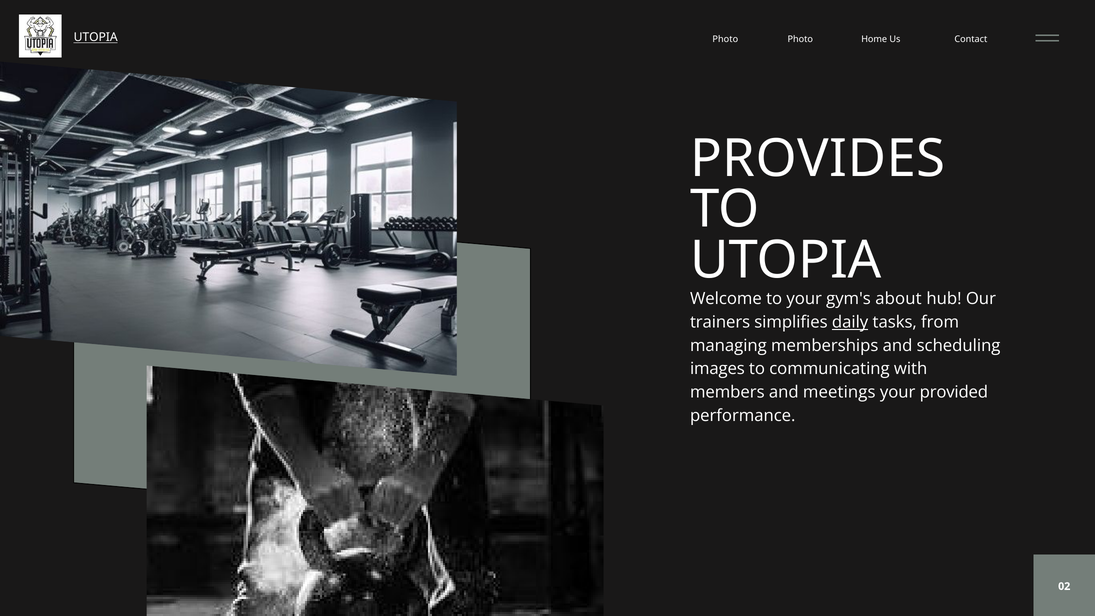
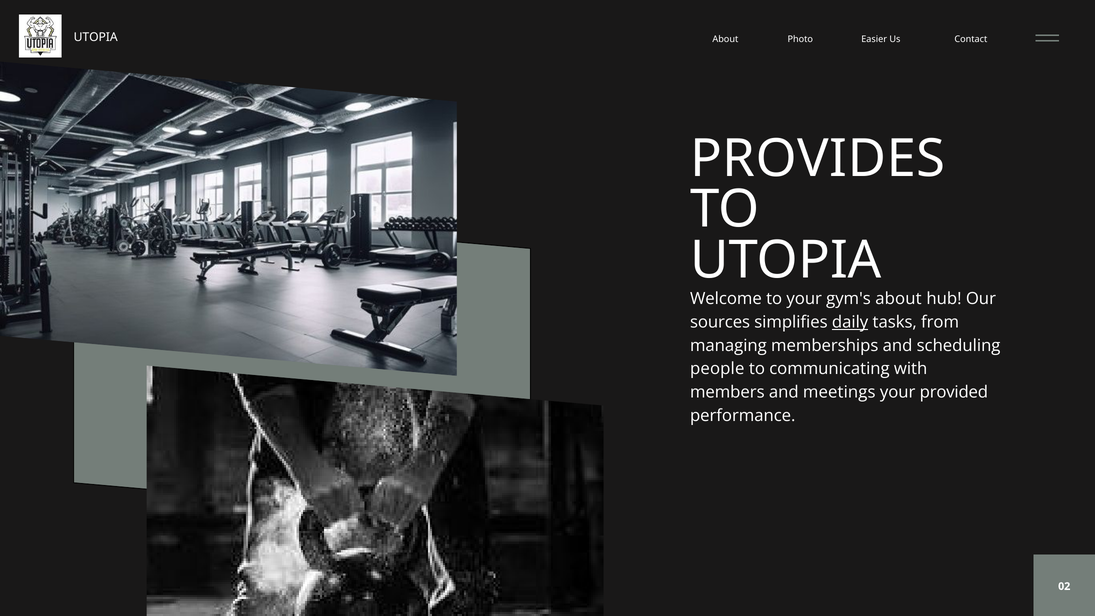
UTOPIA underline: present -> none (96, 37)
Photo: Photo -> About (725, 39)
Home: Home -> Easier (874, 39)
trainers: trainers -> sources (720, 322)
images: images -> people (717, 369)
